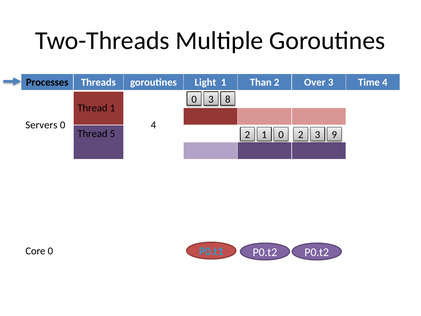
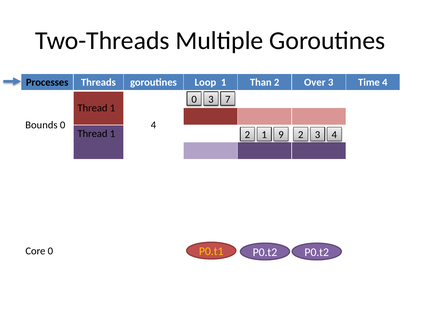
Light: Light -> Loop (205, 82)
8: 8 -> 7 (228, 99)
Servers: Servers -> Bounds (41, 125)
5: 5 -> 1 (113, 134)
1 0: 0 -> 9 (281, 135)
3 9: 9 -> 4 (334, 135)
P0.t1 colour: light blue -> yellow (211, 251)
